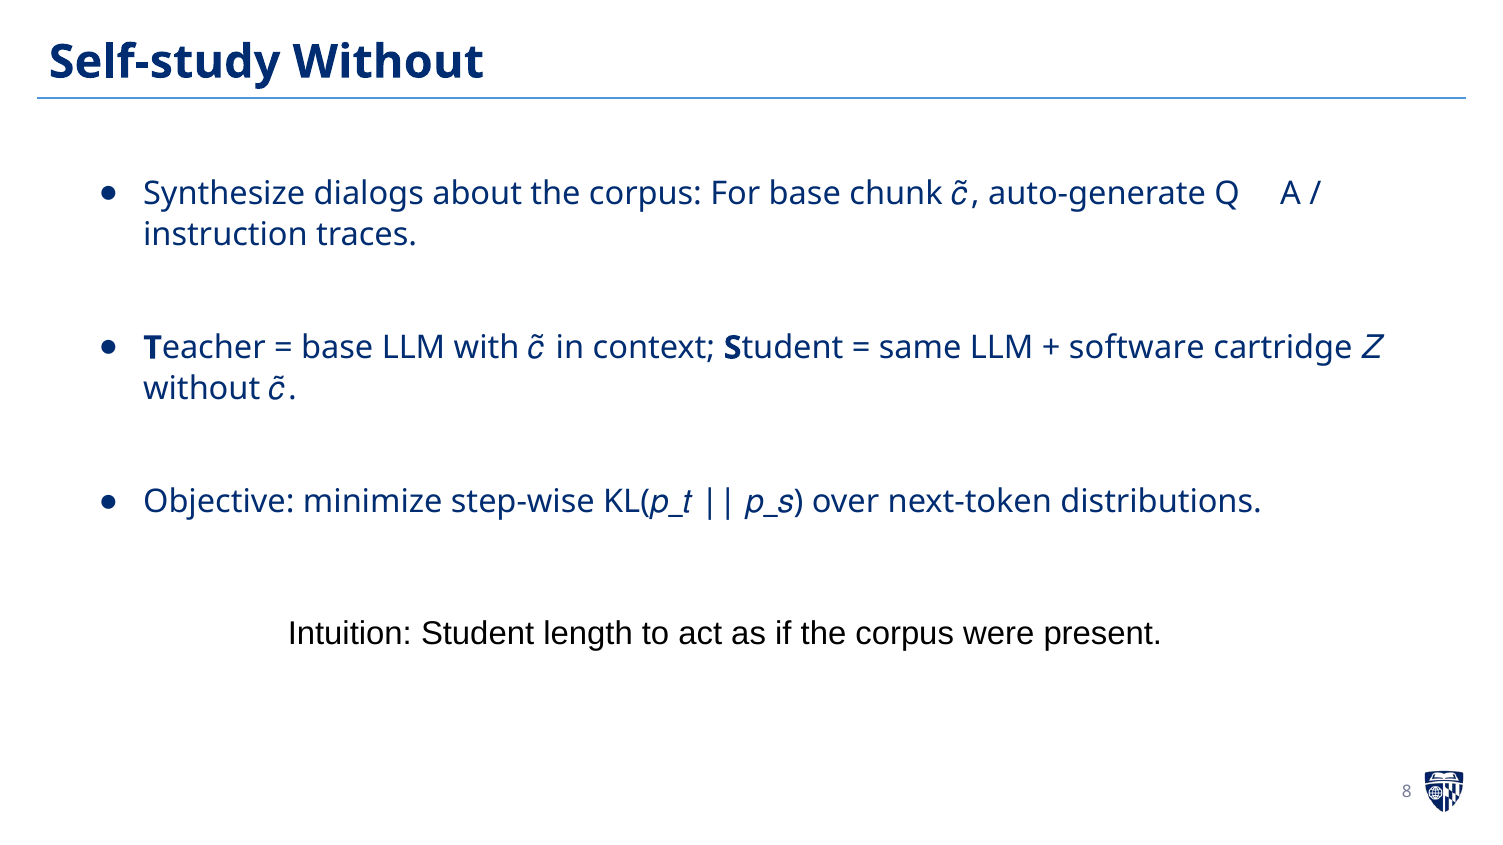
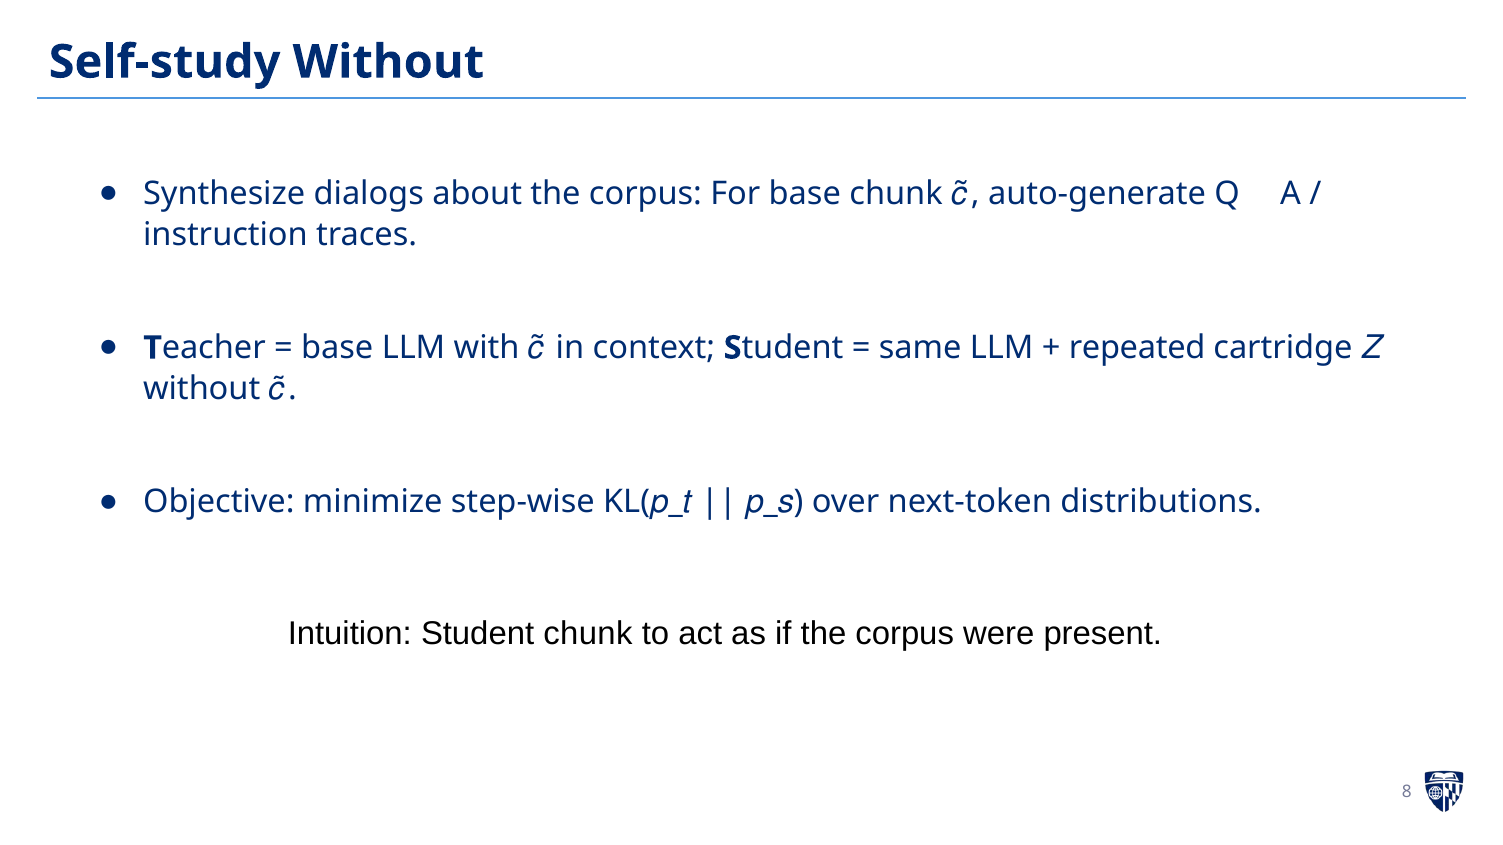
software: software -> repeated (1137, 348)
Student length: length -> chunk (588, 634)
